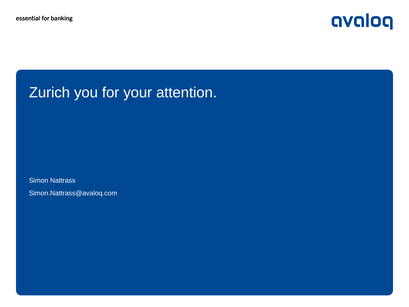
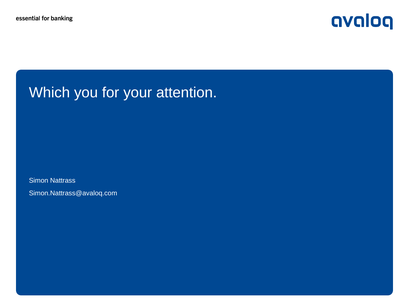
Zurich: Zurich -> Which (49, 92)
